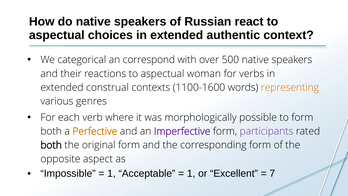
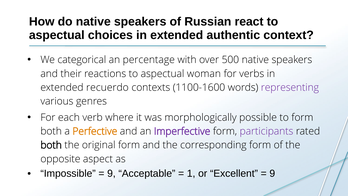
correspond: correspond -> percentage (149, 60)
construal: construal -> recuerdo (107, 87)
representing colour: orange -> purple (290, 87)
1: 1 -> 9 (111, 173)
7: 7 -> 9 (272, 173)
